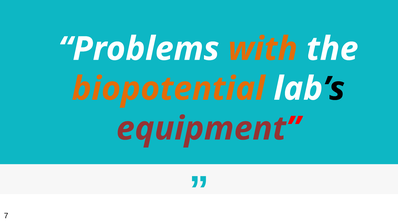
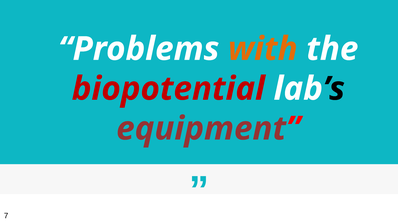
biopotential colour: orange -> red (168, 89)
